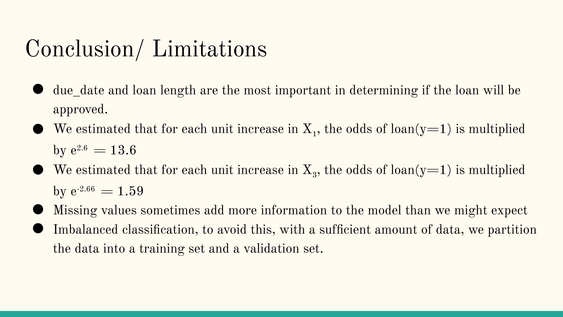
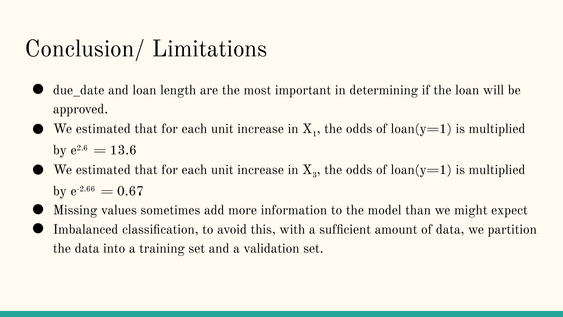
1.59: 1.59 -> 0.67 (131, 191)
